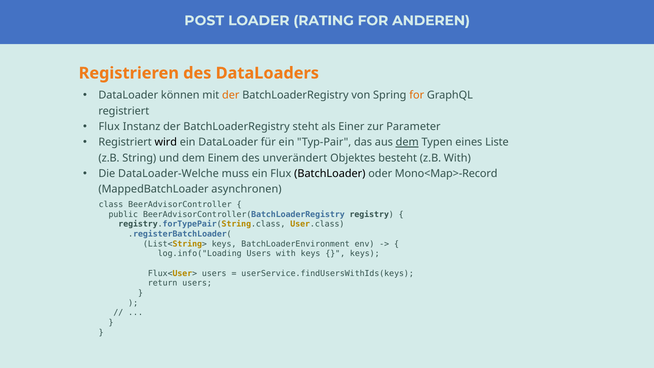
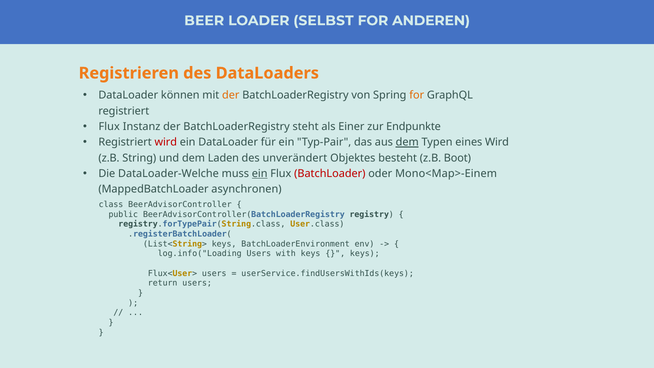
POST: POST -> BEER (204, 21)
RATING: RATING -> SELBST (324, 21)
Parameter: Parameter -> Endpunkte (414, 127)
wird colour: black -> red (166, 142)
eines Liste: Liste -> Wird (497, 142)
Einem: Einem -> Laden (223, 158)
z.B With: With -> Boot (457, 158)
ein underline: none -> present (260, 174)
BatchLoader colour: black -> red (330, 174)
Mono<Map>-Record: Mono<Map>-Record -> Mono<Map>-Einem (446, 174)
